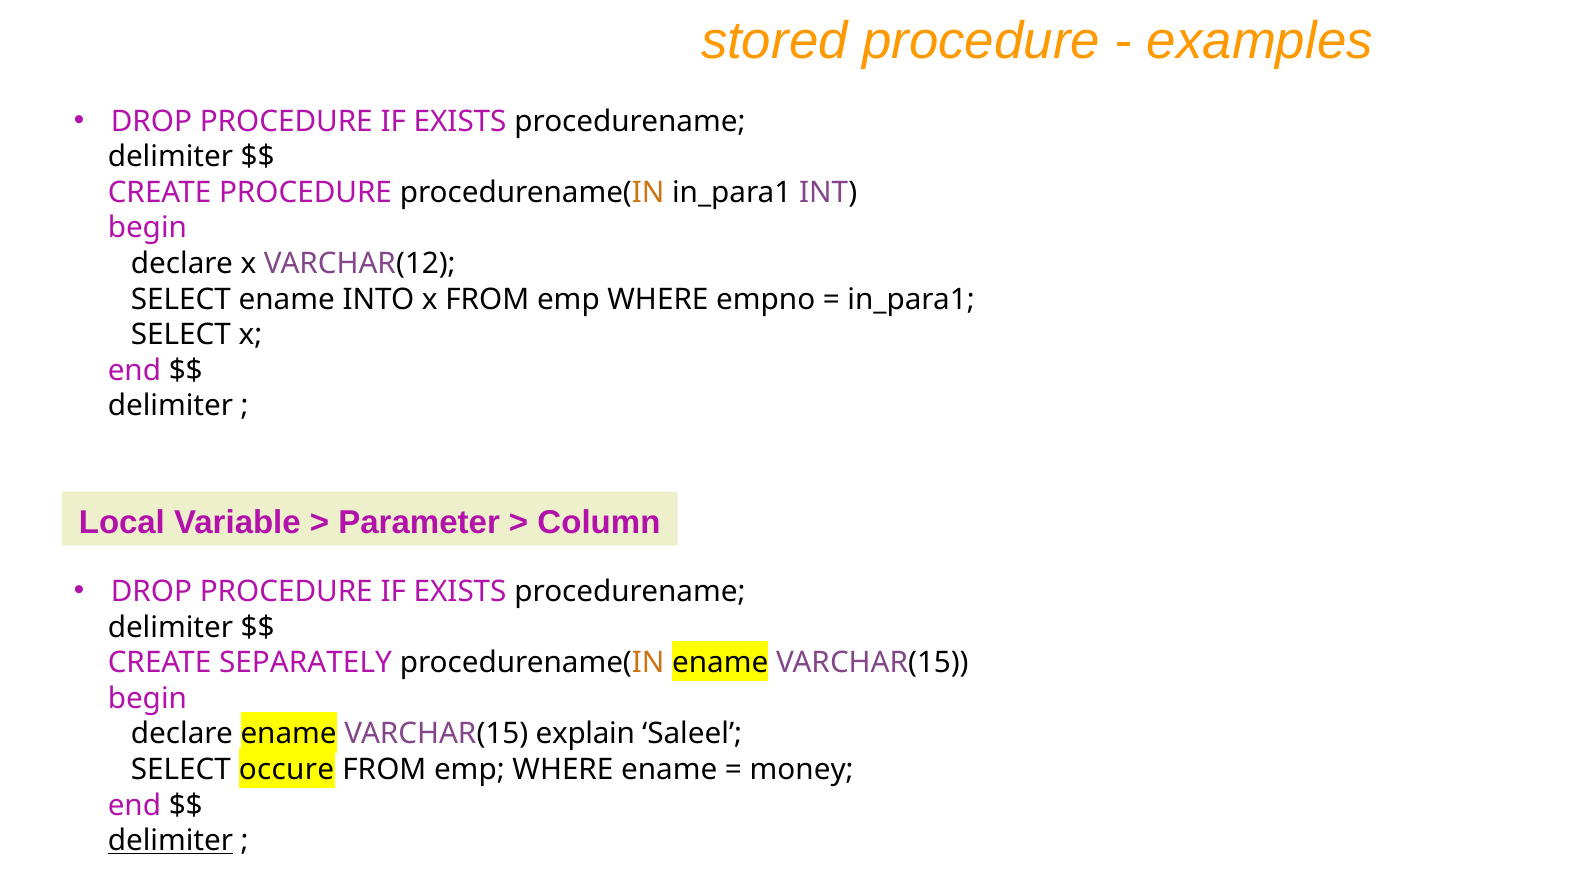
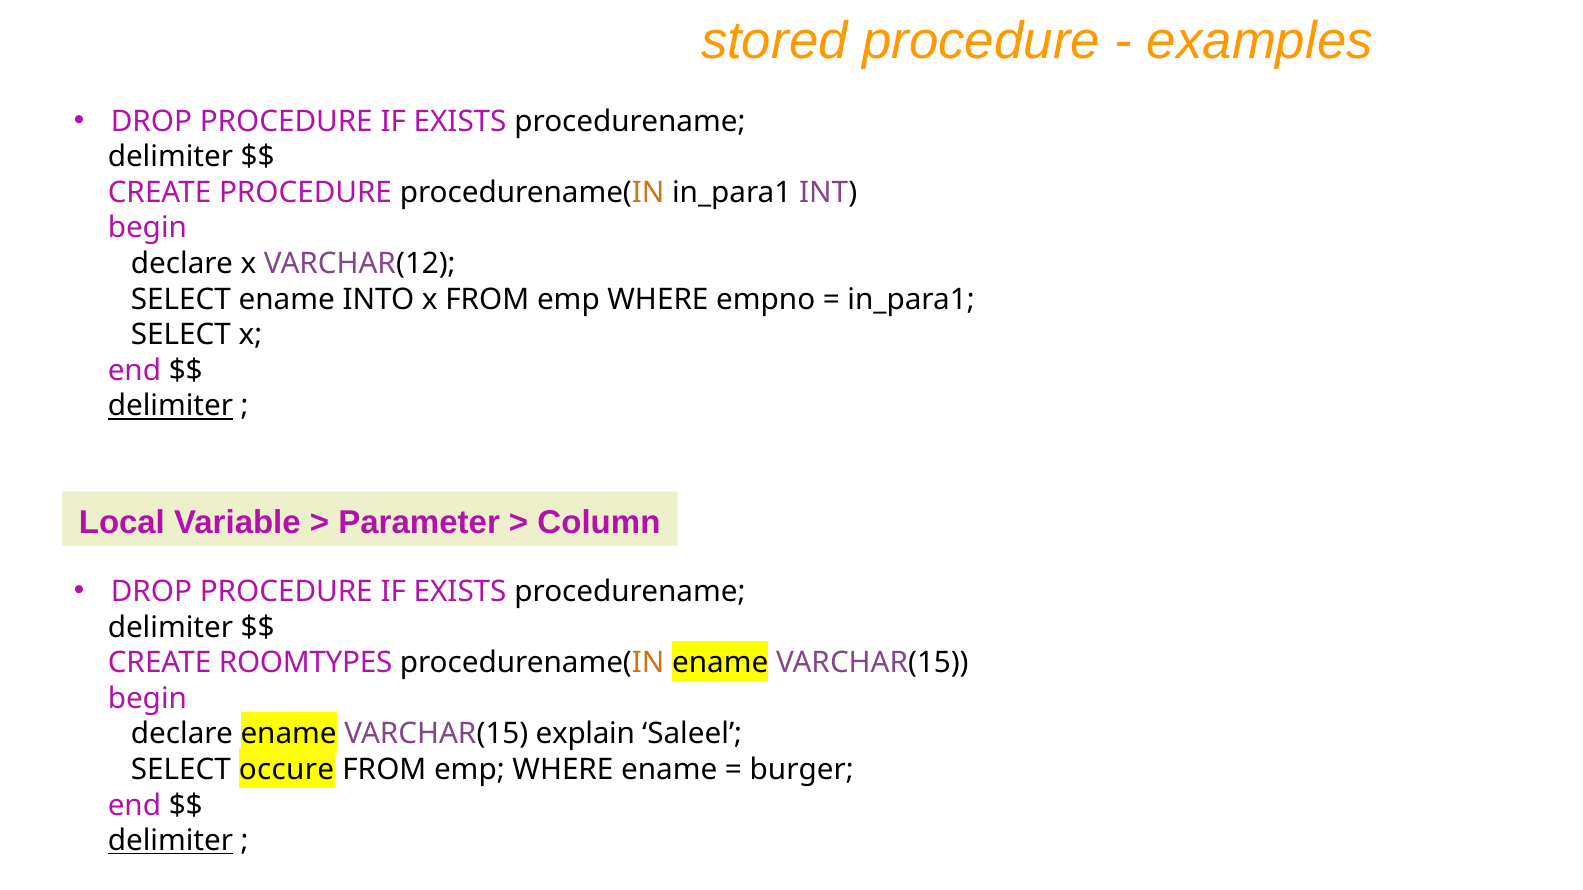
delimiter underline: none -> present (170, 406)
SEPARATELY: SEPARATELY -> ROOMTYPES (306, 663)
money: money -> burger (802, 770)
